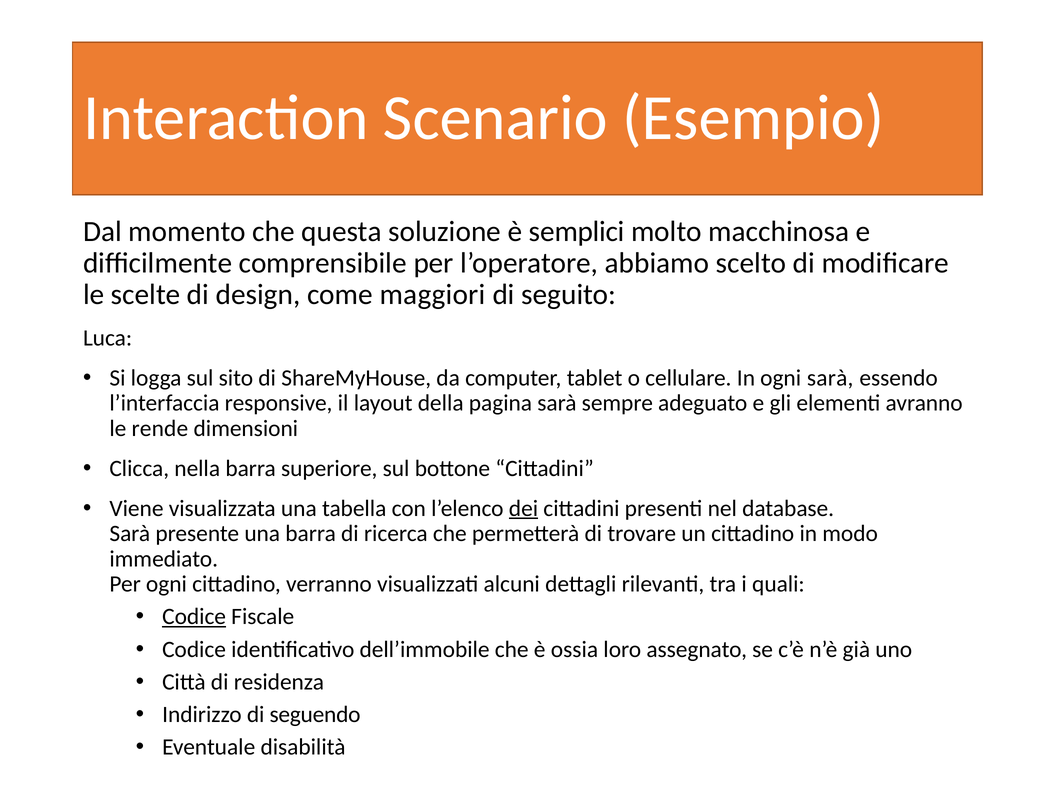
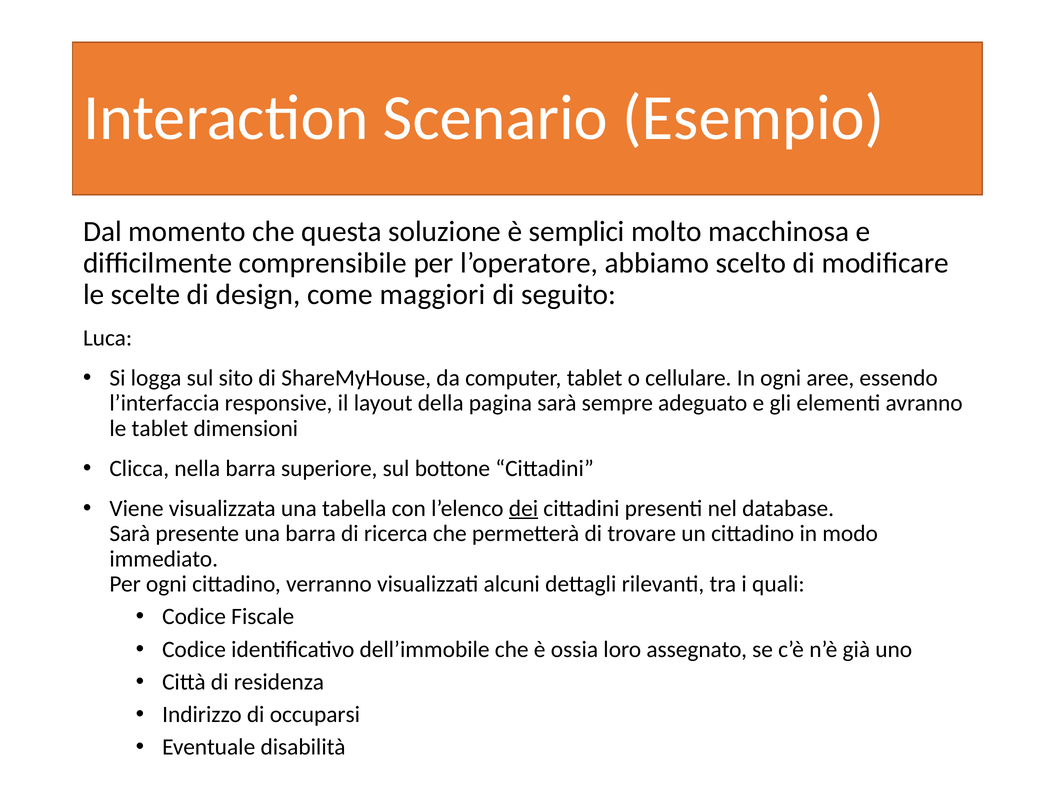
ogni sarà: sarà -> aree (830, 378)
le rende: rende -> tablet (160, 429)
Codice underline: present -> none (194, 617)
seguendo: seguendo -> occuparsi (315, 715)
